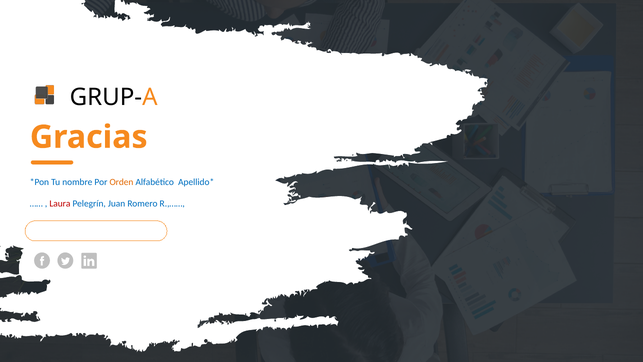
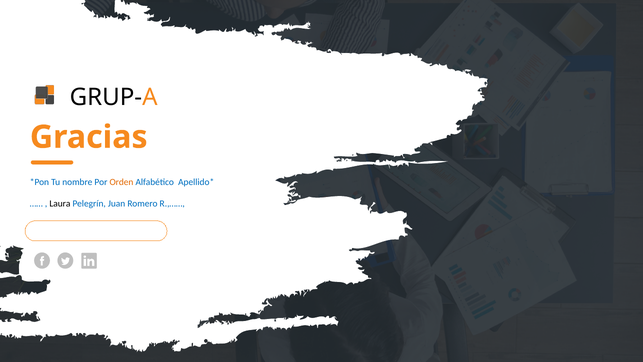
Laura colour: red -> black (60, 204)
